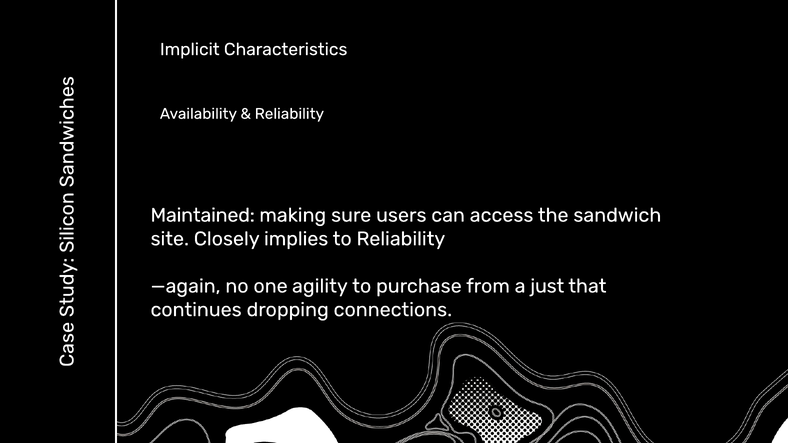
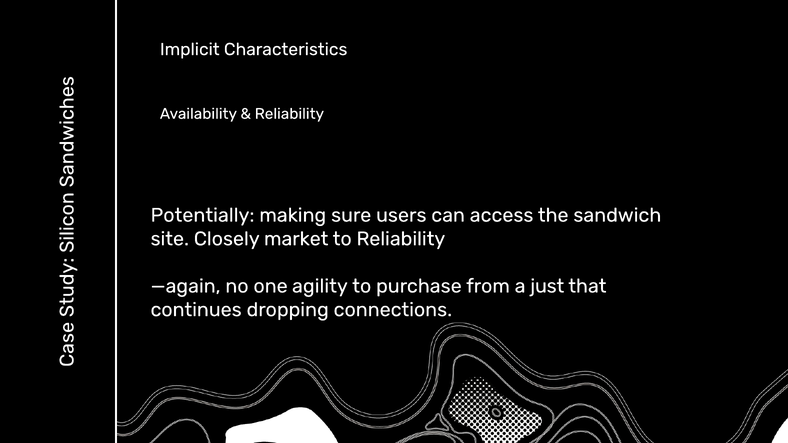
Maintained: Maintained -> Potentially (203, 215)
implies: implies -> market (296, 239)
